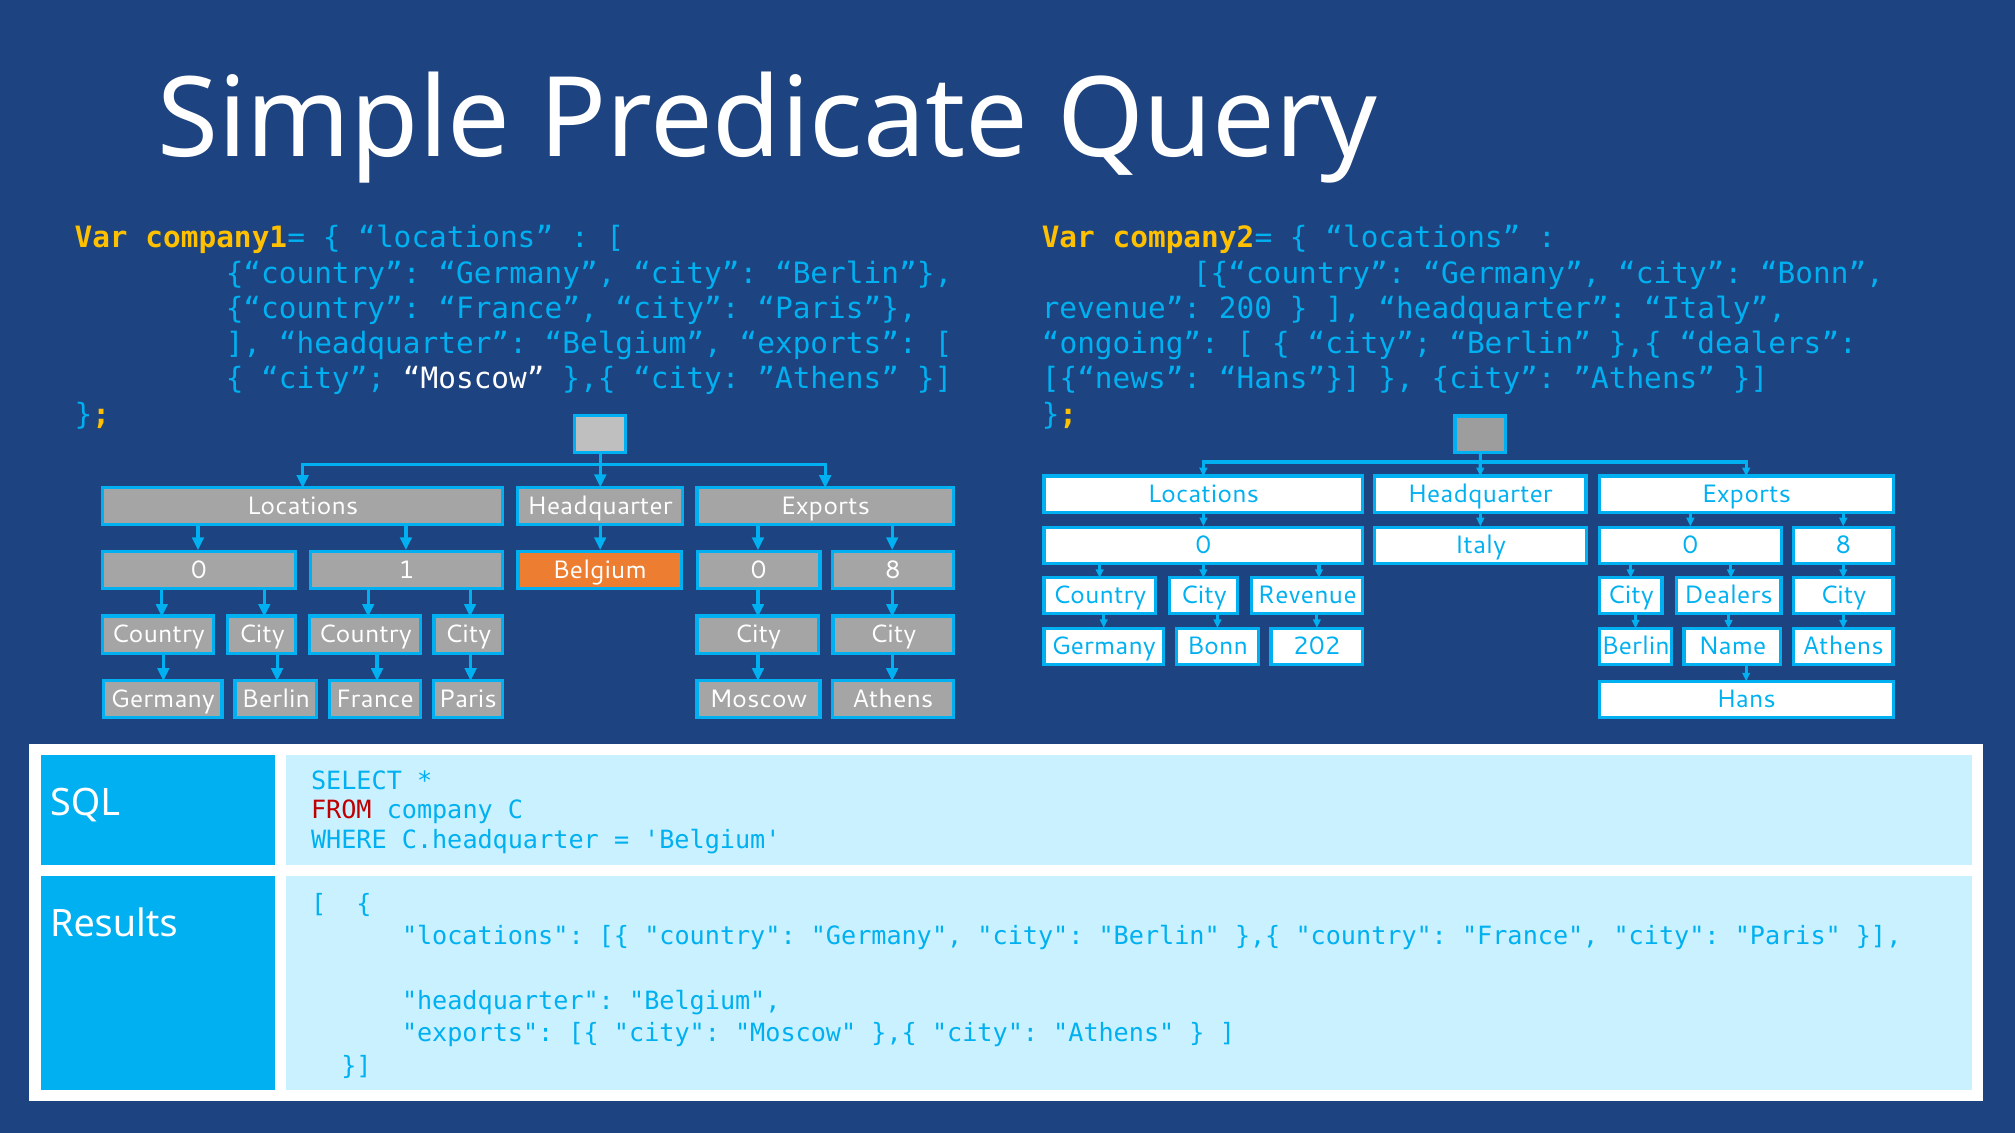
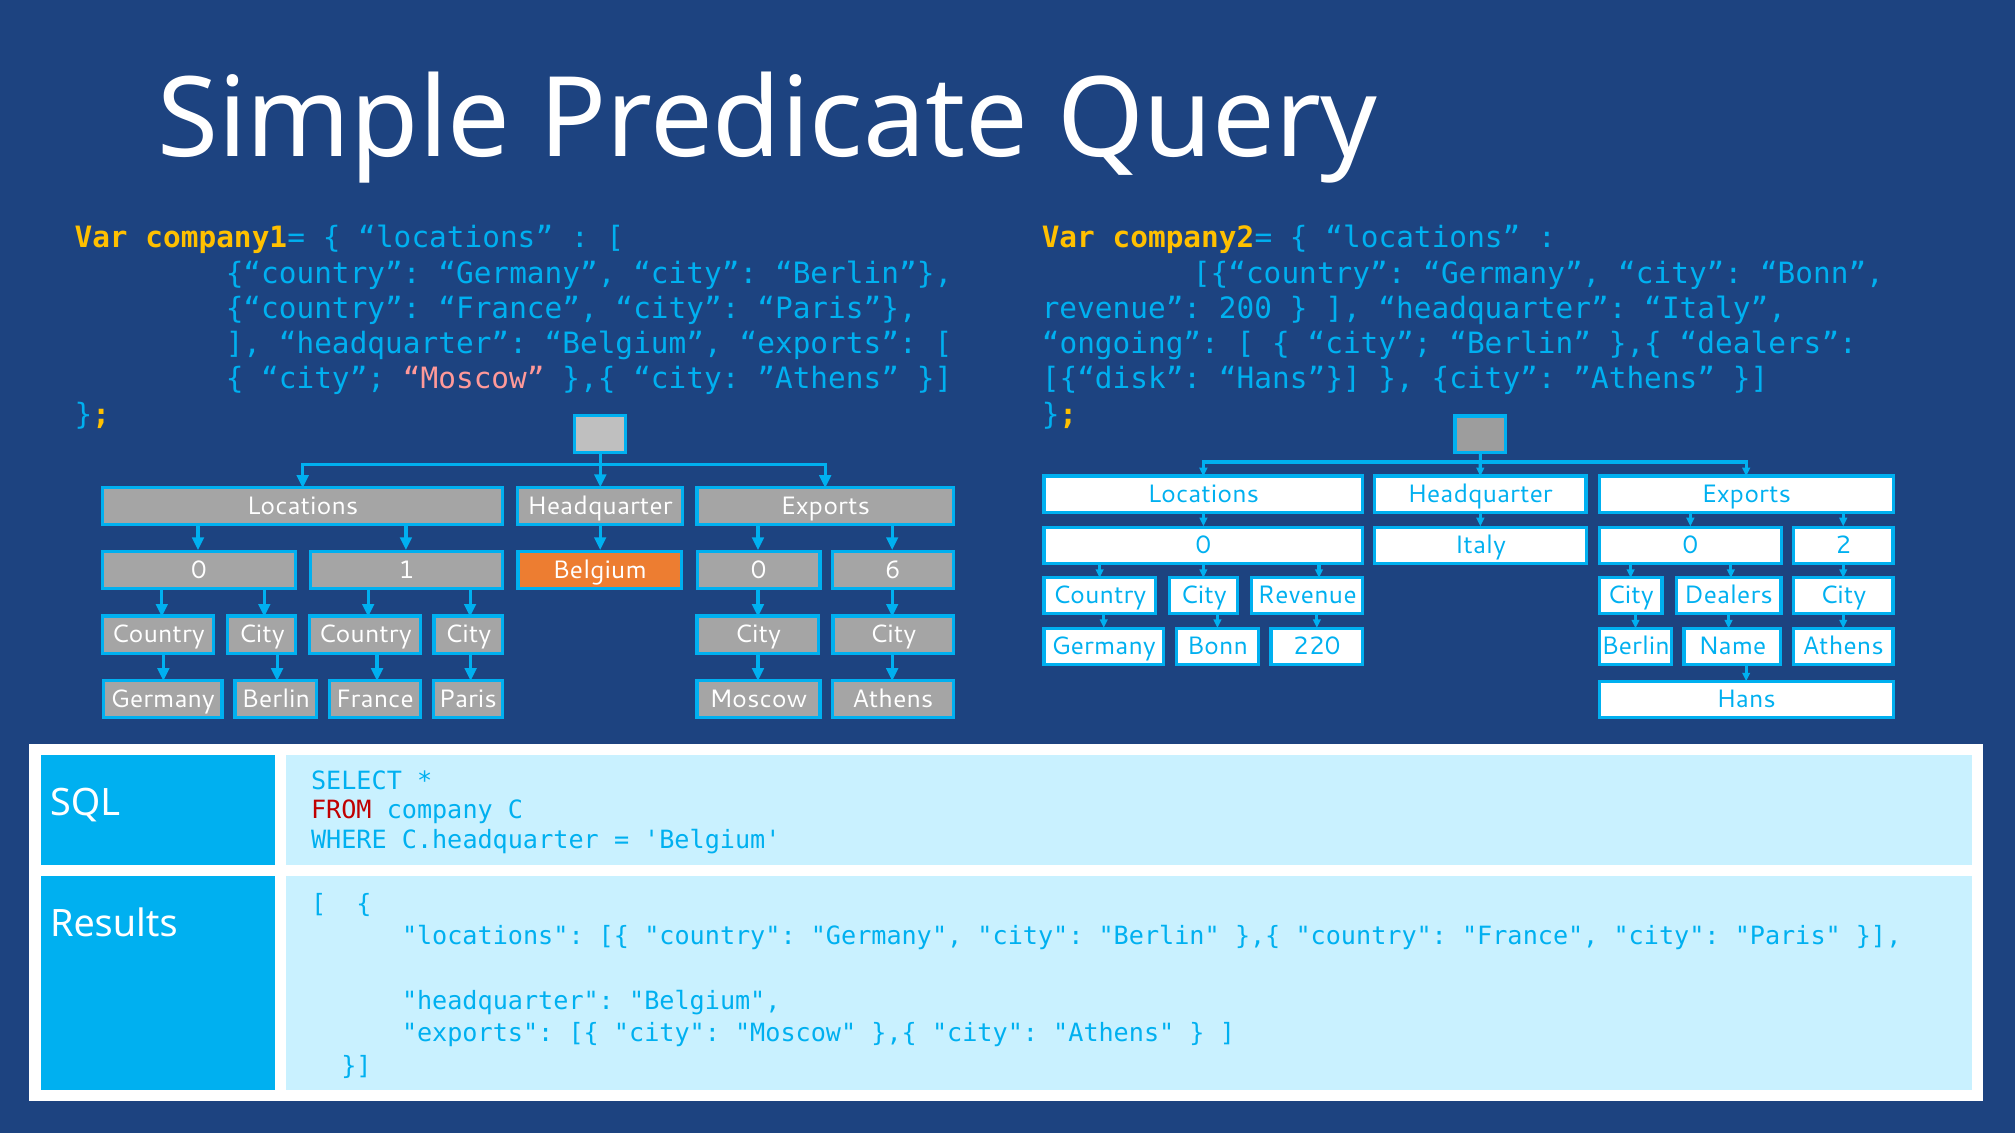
Moscow colour: white -> pink (474, 379)
news: news -> disk (1122, 379)
Italy 0 8: 8 -> 2 (1843, 545)
8: 8 -> 6 (893, 570)
202: 202 -> 220 (1317, 647)
